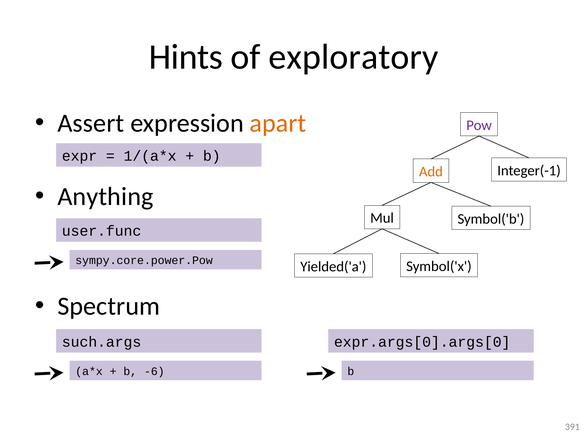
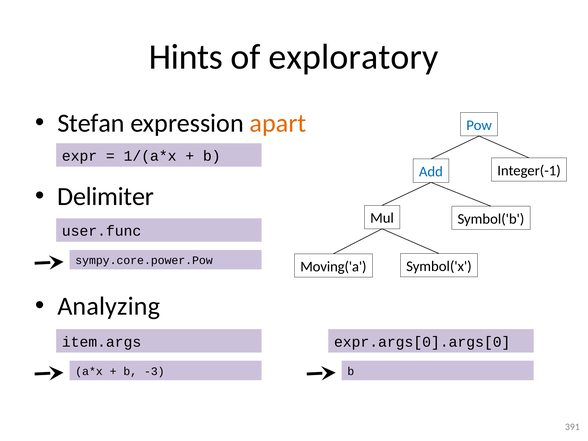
Assert: Assert -> Stefan (91, 123)
Pow colour: purple -> blue (479, 125)
Add colour: orange -> blue (431, 172)
Anything: Anything -> Delimiter (106, 197)
Yielded('a: Yielded('a -> Moving('a (333, 266)
Spectrum: Spectrum -> Analyzing (109, 306)
such.args: such.args -> item.args (102, 342)
-6: -6 -> -3 (154, 371)
